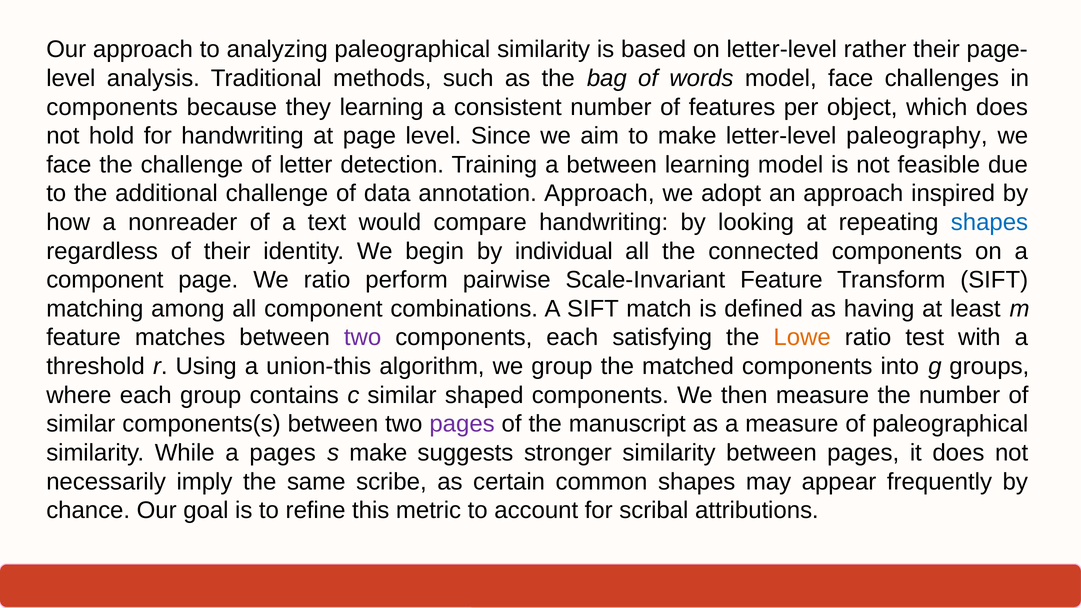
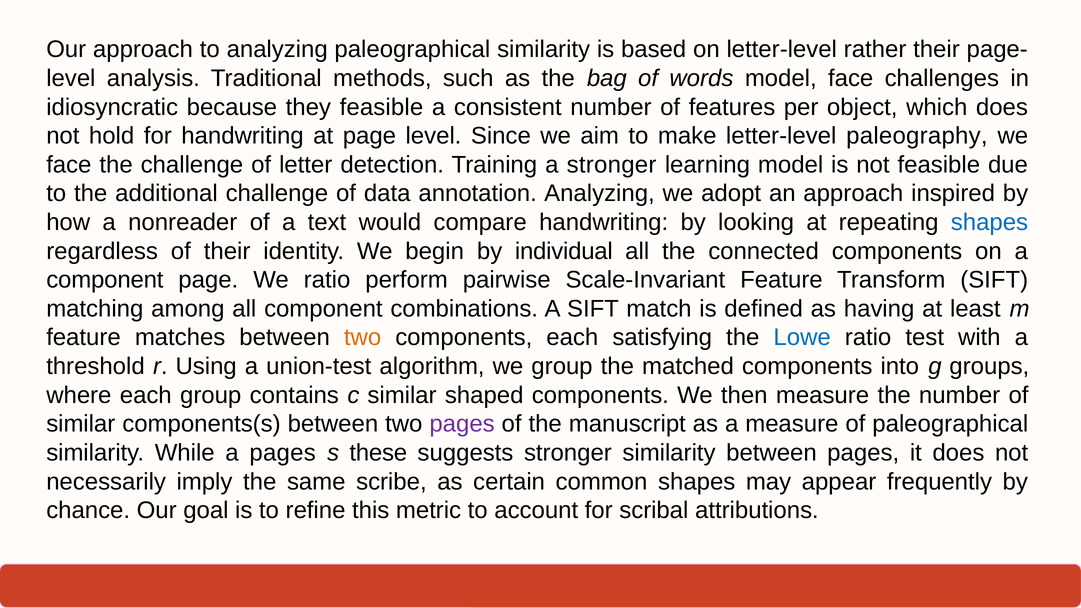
components: components -> idiosyncratic (112, 107)
they learning: learning -> feasible (381, 107)
a between: between -> stronger (612, 165)
annotation Approach: Approach -> Analyzing (599, 194)
two colour: purple -> orange (363, 338)
Lowe colour: orange -> blue (802, 338)
union-this: union-this -> union-test (319, 366)
s make: make -> these (378, 453)
